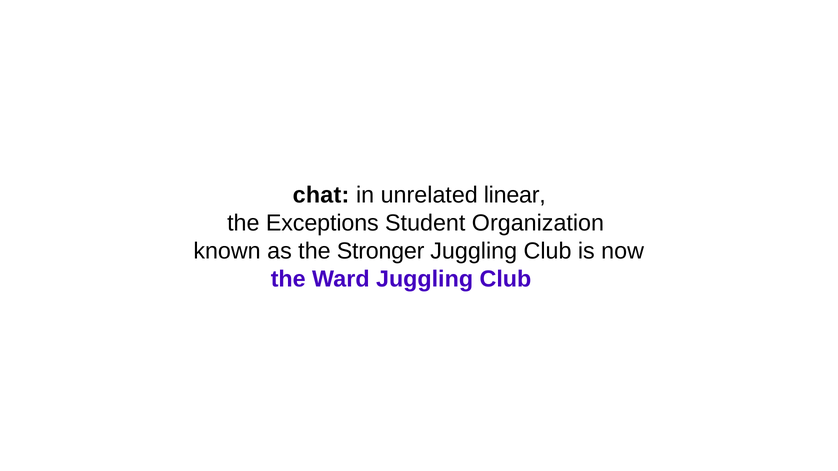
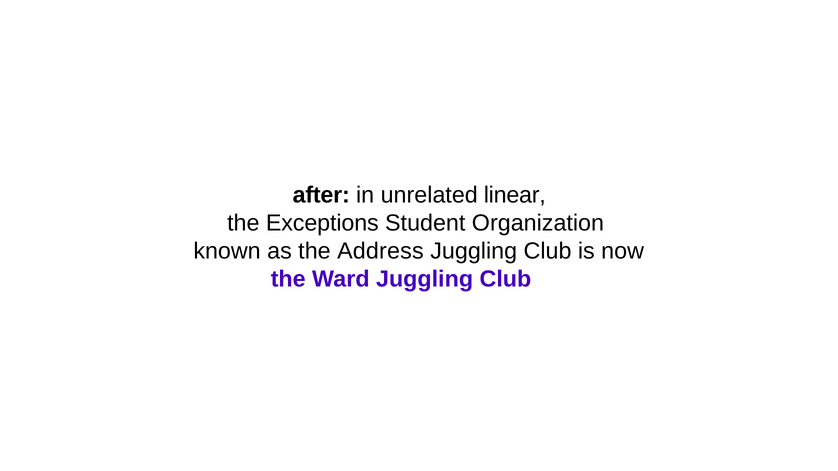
chat: chat -> after (321, 195)
Stronger: Stronger -> Address (380, 251)
